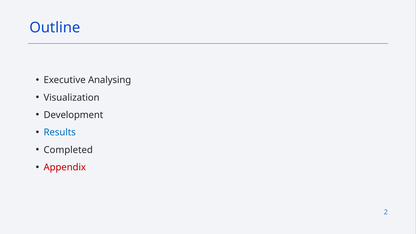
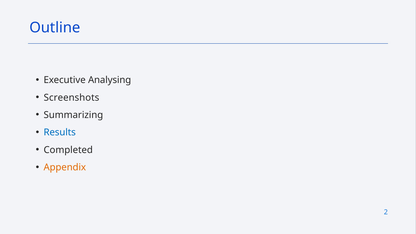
Visualization: Visualization -> Screenshots (71, 98)
Development: Development -> Summarizing (73, 115)
Appendix colour: red -> orange (65, 167)
